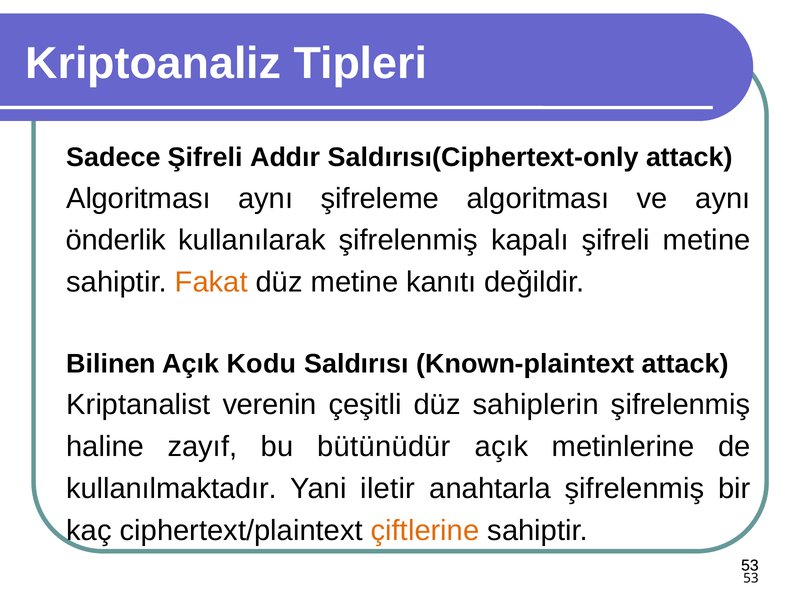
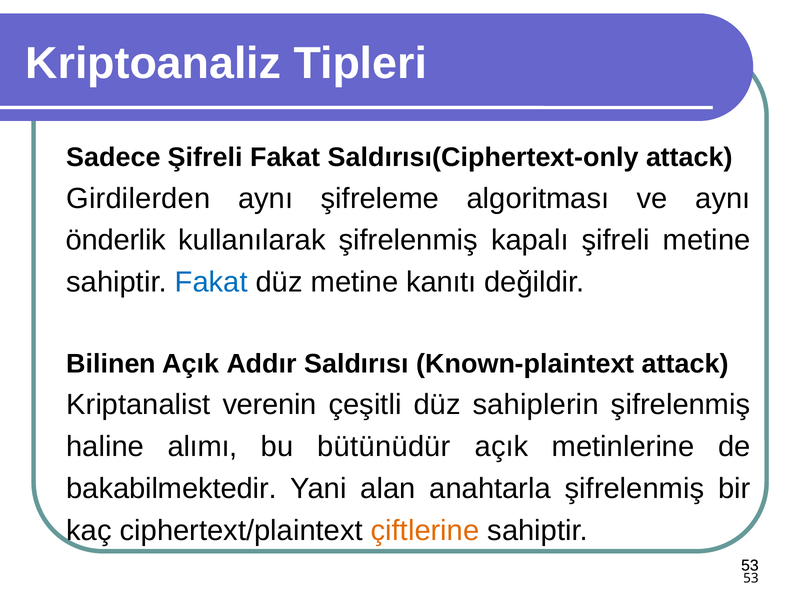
Şifreli Addır: Addır -> Fakat (285, 157)
Algoritması: Algoritması -> Girdilerden (138, 199)
Fakat colour: orange -> blue (211, 282)
Kodu: Kodu -> Addır (262, 364)
zayıf: zayıf -> alımı (203, 447)
kullanılmaktadır: kullanılmaktadır -> bakabilmektedir (172, 489)
iletir: iletir -> alan (388, 489)
